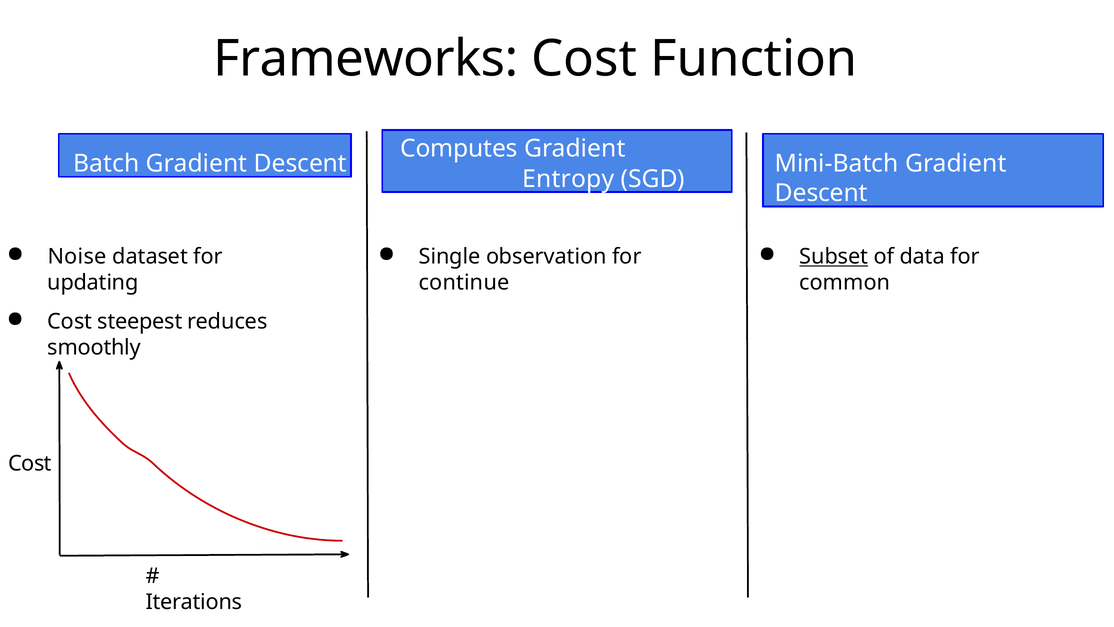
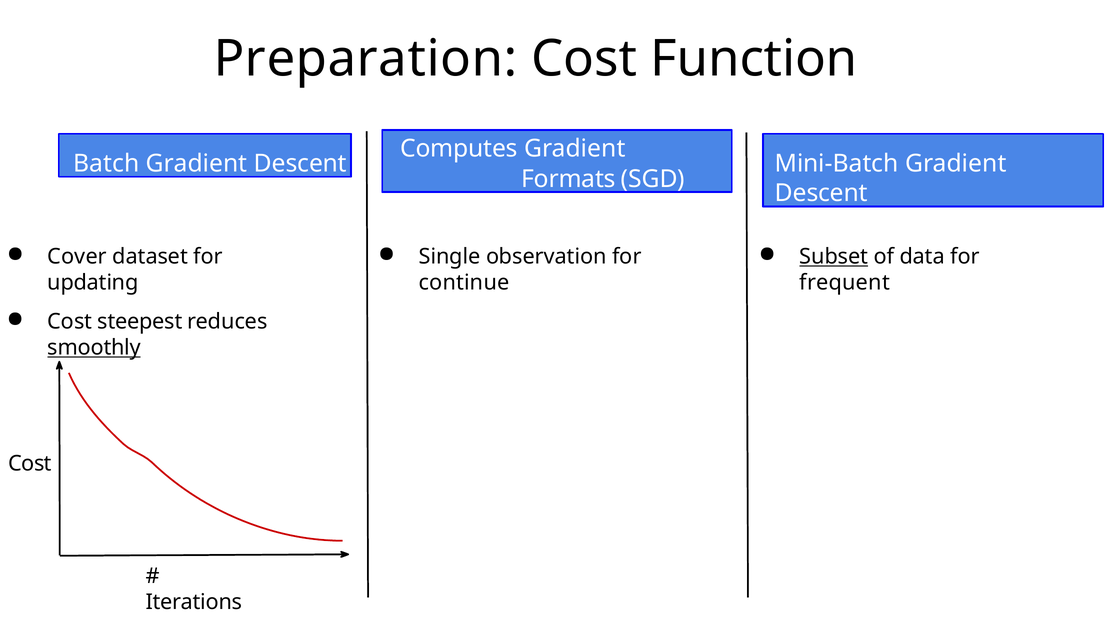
Frameworks: Frameworks -> Preparation (365, 59)
Entropy: Entropy -> Formats (568, 179)
Noise: Noise -> Cover (77, 257)
common: common -> frequent (845, 282)
smoothly underline: none -> present (94, 347)
